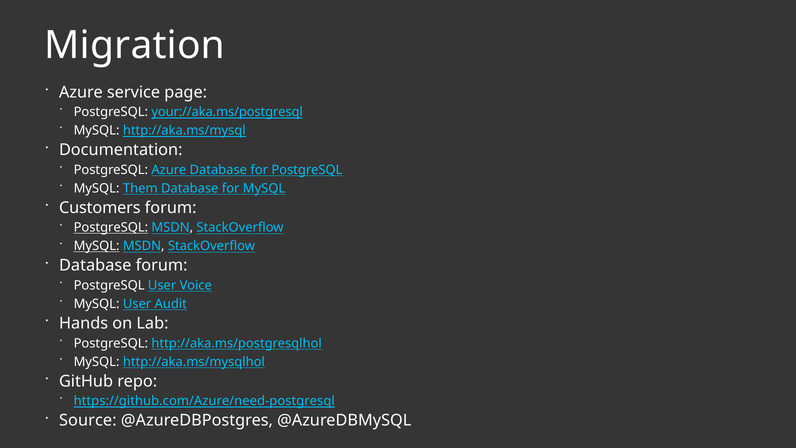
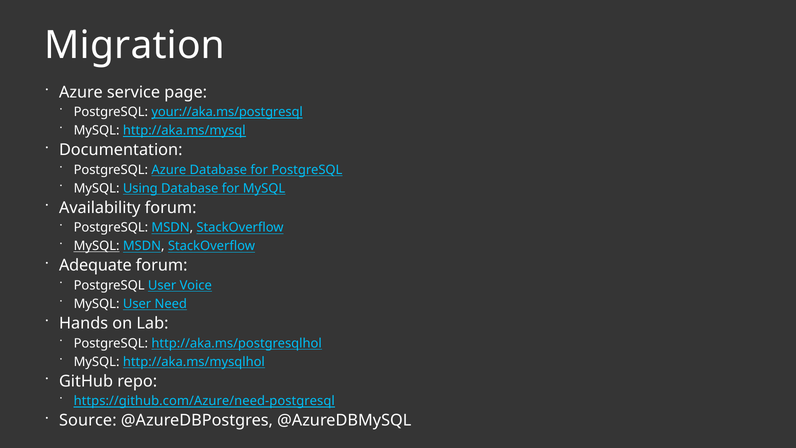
Them: Them -> Using (140, 188)
Customers: Customers -> Availability (100, 208)
PostgreSQL underline: present -> none (111, 228)
Database: Database -> Adequate (95, 265)
Audit: Audit -> Need (171, 304)
